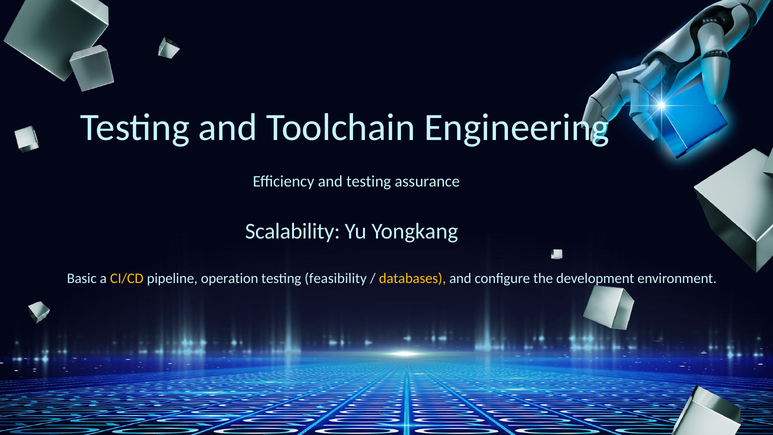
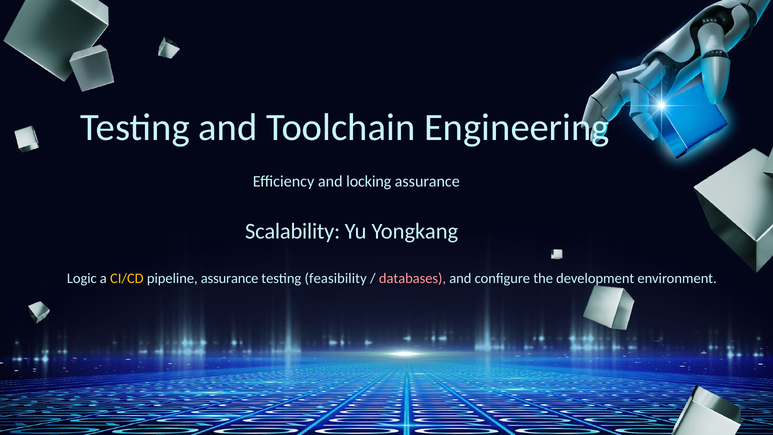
and testing: testing -> locking (369, 182)
Basic: Basic -> Logic (82, 279)
pipeline operation: operation -> assurance (230, 279)
databases colour: yellow -> pink (413, 279)
